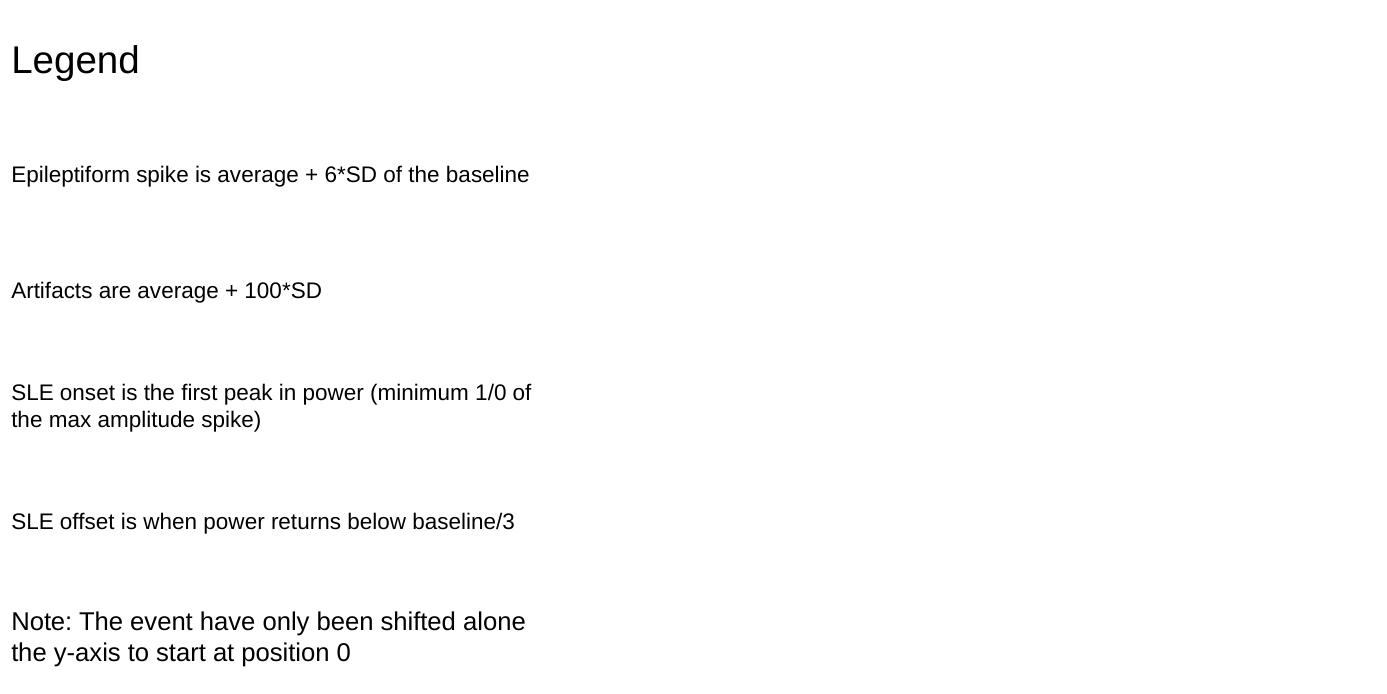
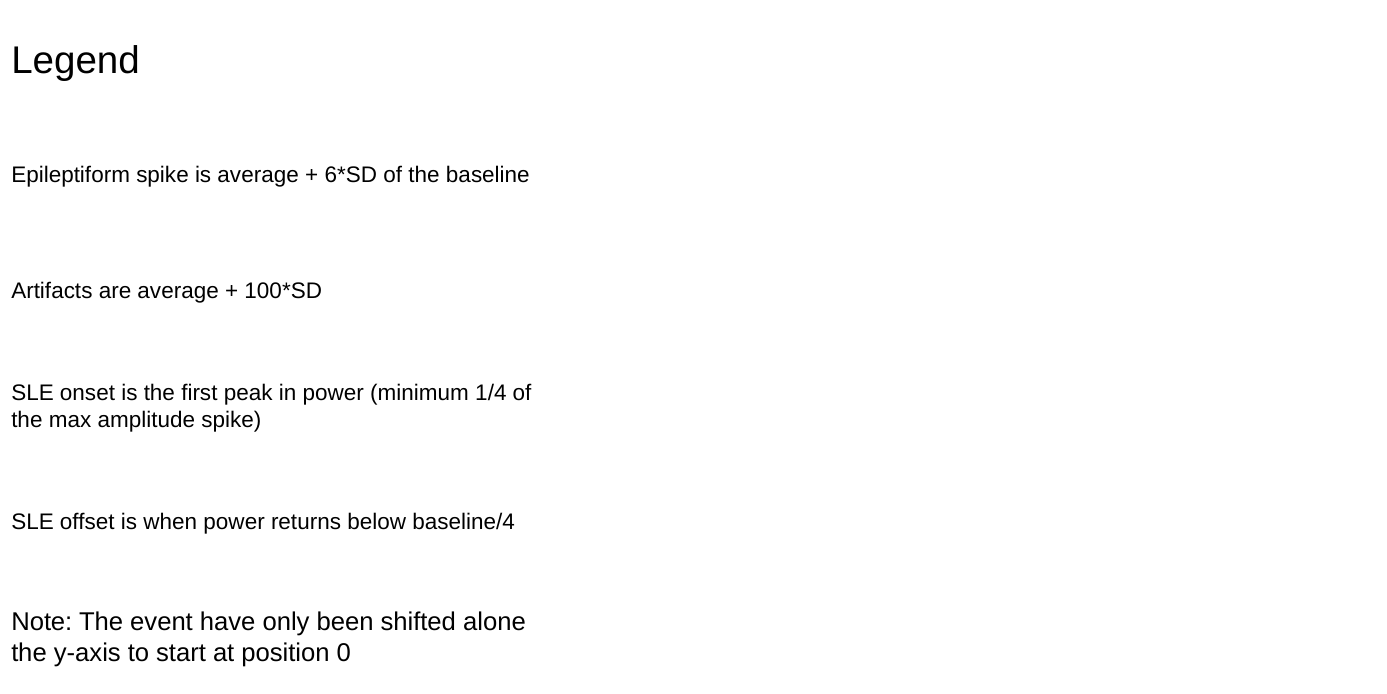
1/0: 1/0 -> 1/4 (491, 393)
baseline/3: baseline/3 -> baseline/4 (464, 522)
